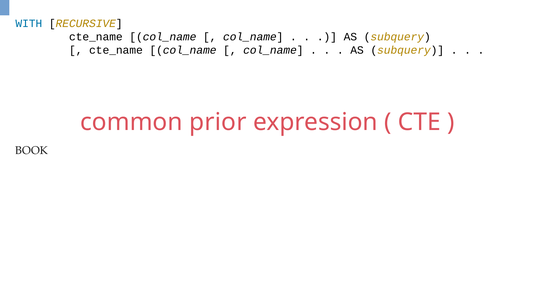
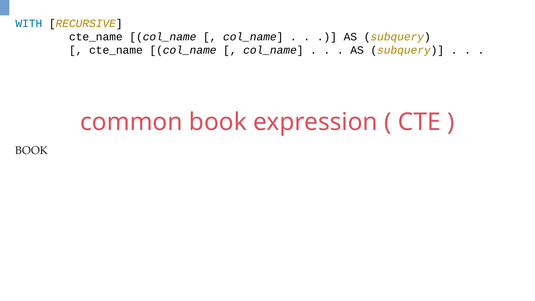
common prior: prior -> book (218, 122)
